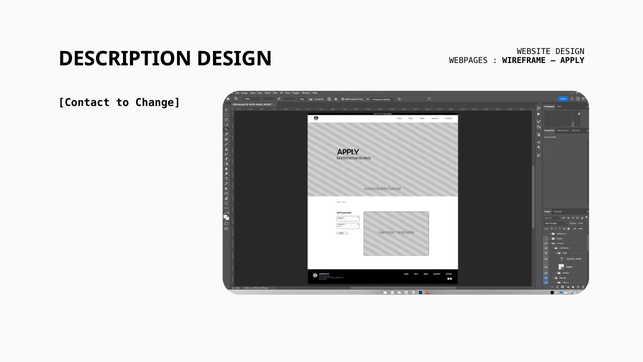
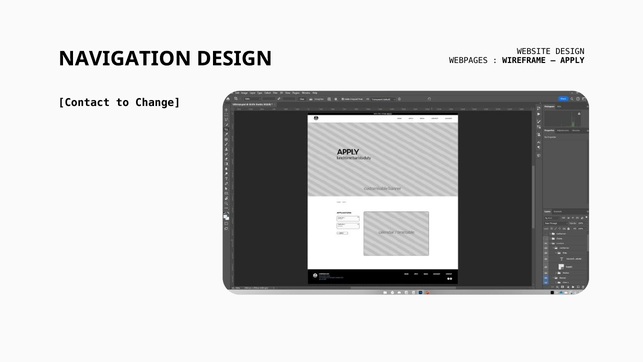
DESCRIPTION: DESCRIPTION -> NAVIGATION (125, 59)
